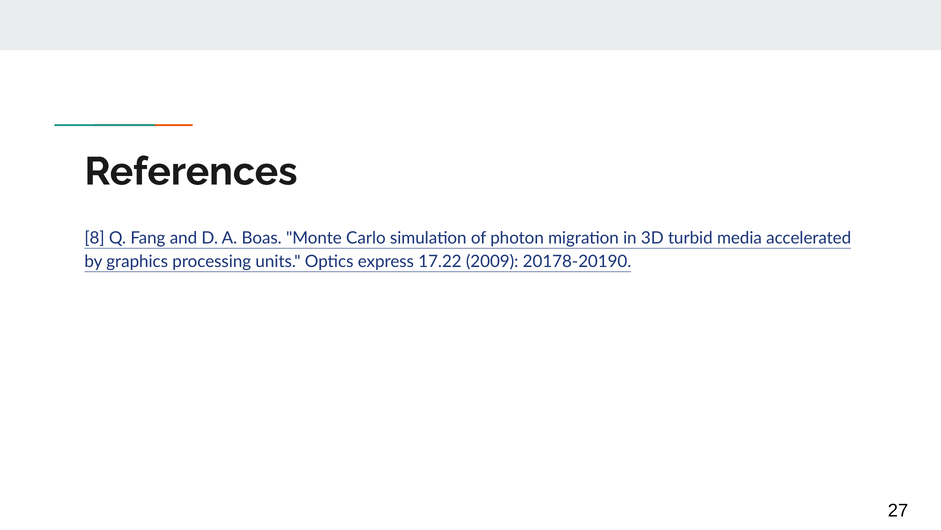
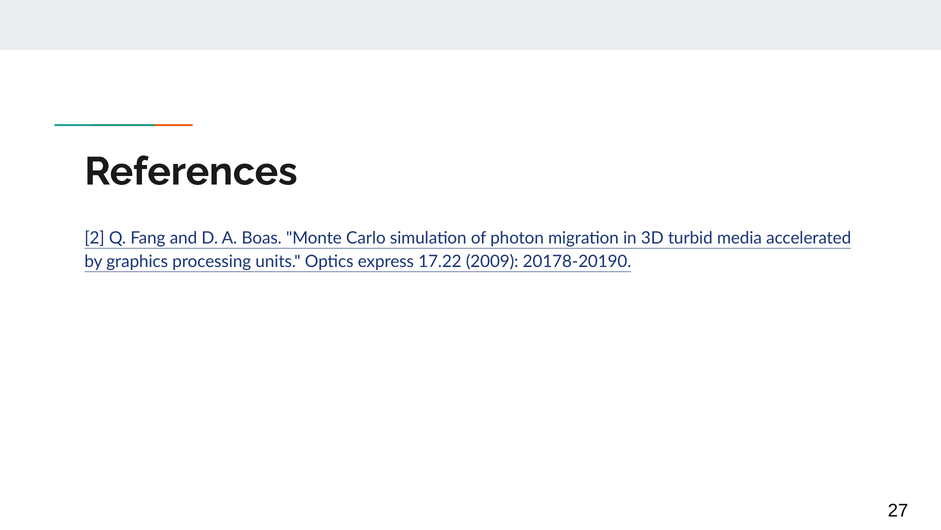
8: 8 -> 2 (95, 238)
